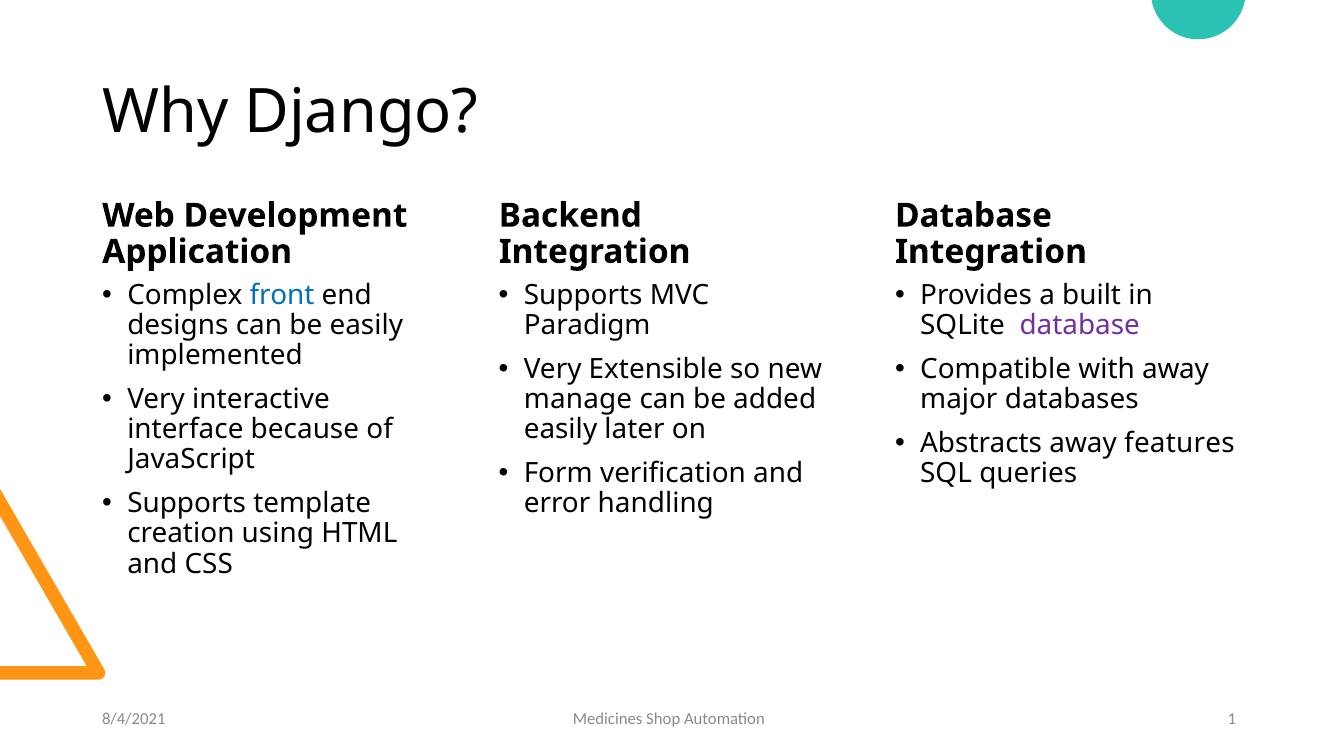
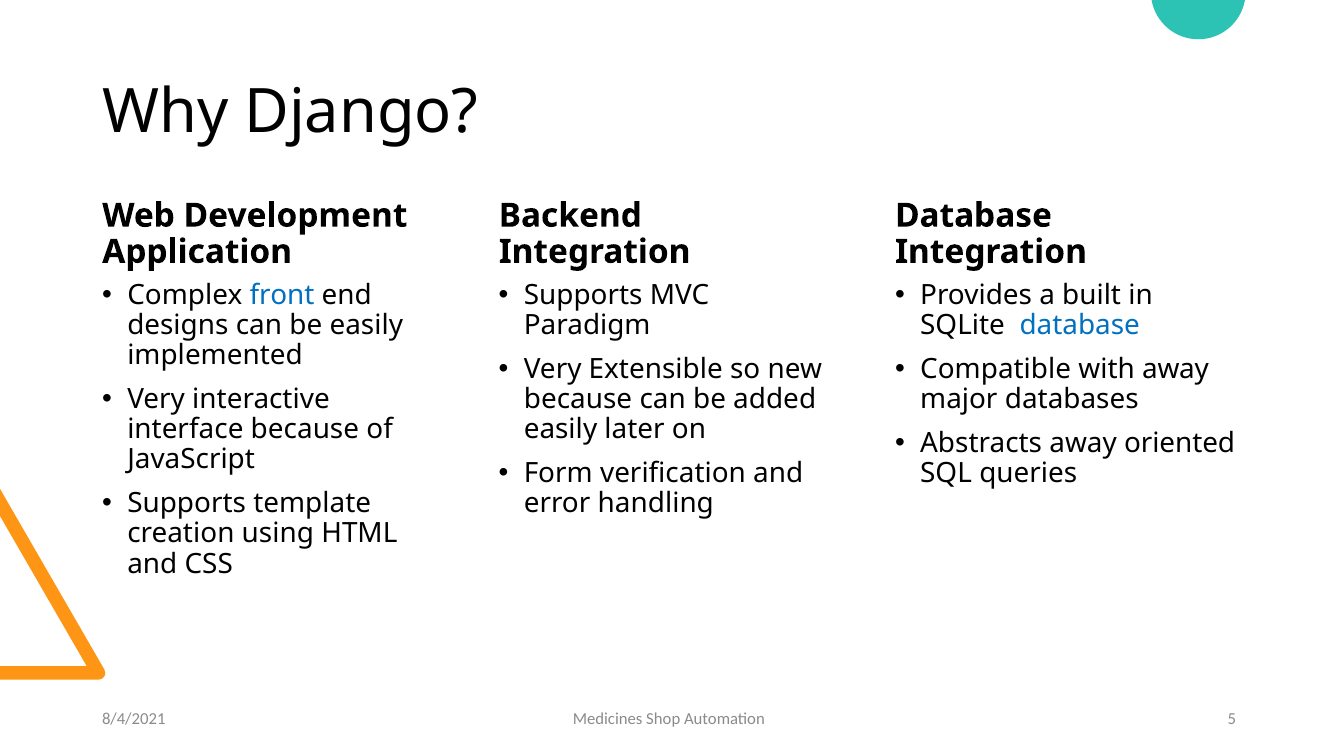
database colour: purple -> blue (1080, 325)
manage: manage -> because (578, 399)
features: features -> oriented (1180, 443)
1: 1 -> 5 (1232, 719)
